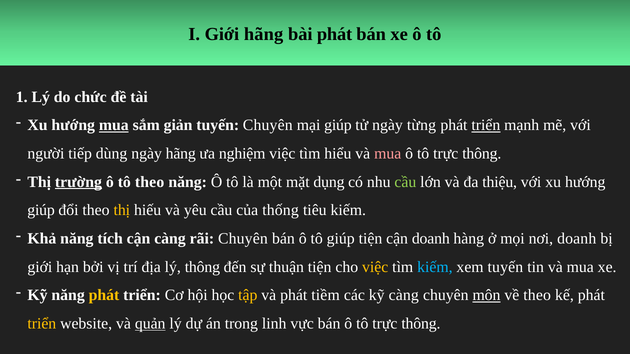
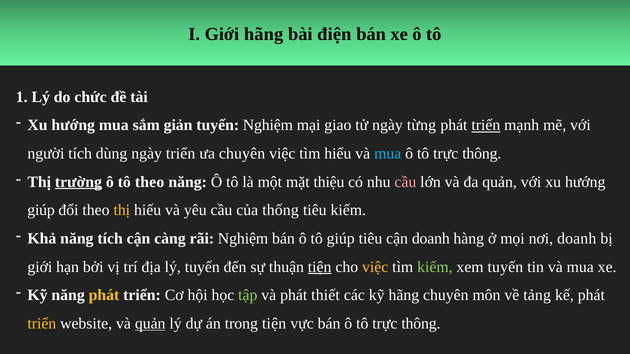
bài phát: phát -> điện (334, 34)
mua underline: present -> none (114, 125)
tuyến Chuyên: Chuyên -> Nghiệm (268, 125)
mại giúp: giúp -> giao (338, 125)
người tiếp: tiếp -> tích (80, 154)
ngày hãng: hãng -> triển (181, 154)
ưa nghiệm: nghiệm -> chuyên (242, 154)
mua colour: pink -> light blue (388, 154)
dụng: dụng -> thiệu (329, 182)
cầu colour: light green -> pink (405, 182)
đa thiệu: thiệu -> quản (500, 182)
rãi Chuyên: Chuyên -> Nghiệm (243, 239)
giúp tiện: tiện -> tiêu (370, 239)
lý thông: thông -> tuyến (202, 267)
tiện underline: none -> present (320, 267)
kiếm colour: light blue -> light green (435, 267)
tập colour: yellow -> light green (248, 295)
tiềm: tiềm -> thiết (326, 295)
kỹ càng: càng -> hãng (404, 295)
môn underline: present -> none (487, 295)
về theo: theo -> tảng (537, 295)
trong linh: linh -> tiện (274, 324)
